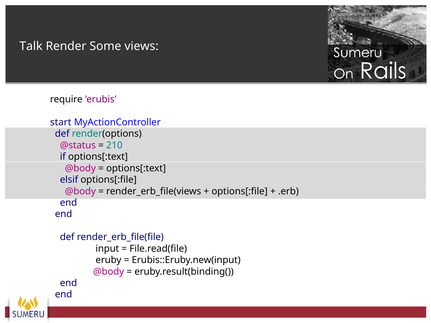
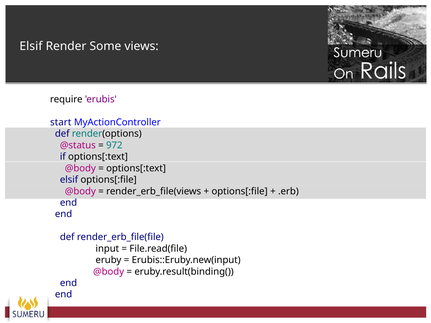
Talk: Talk -> Elsif (31, 46)
210: 210 -> 972 (114, 145)
